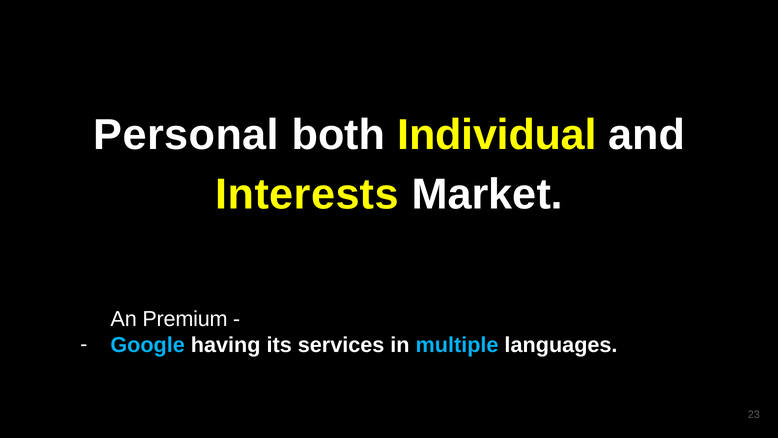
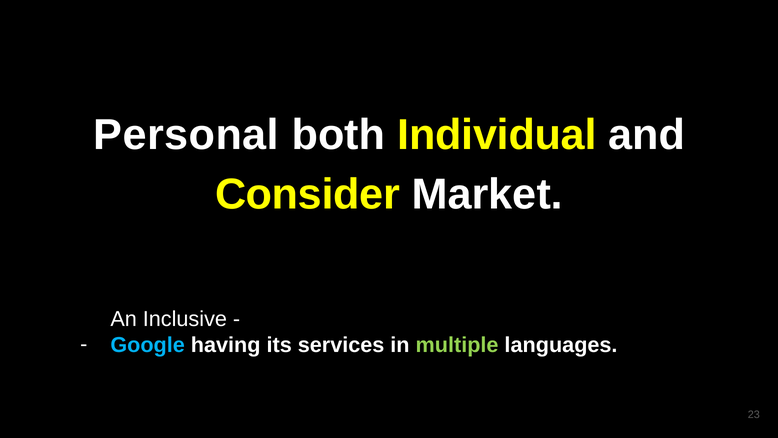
Interests: Interests -> Consider (307, 194)
Premium: Premium -> Inclusive (185, 319)
multiple colour: light blue -> light green (457, 345)
